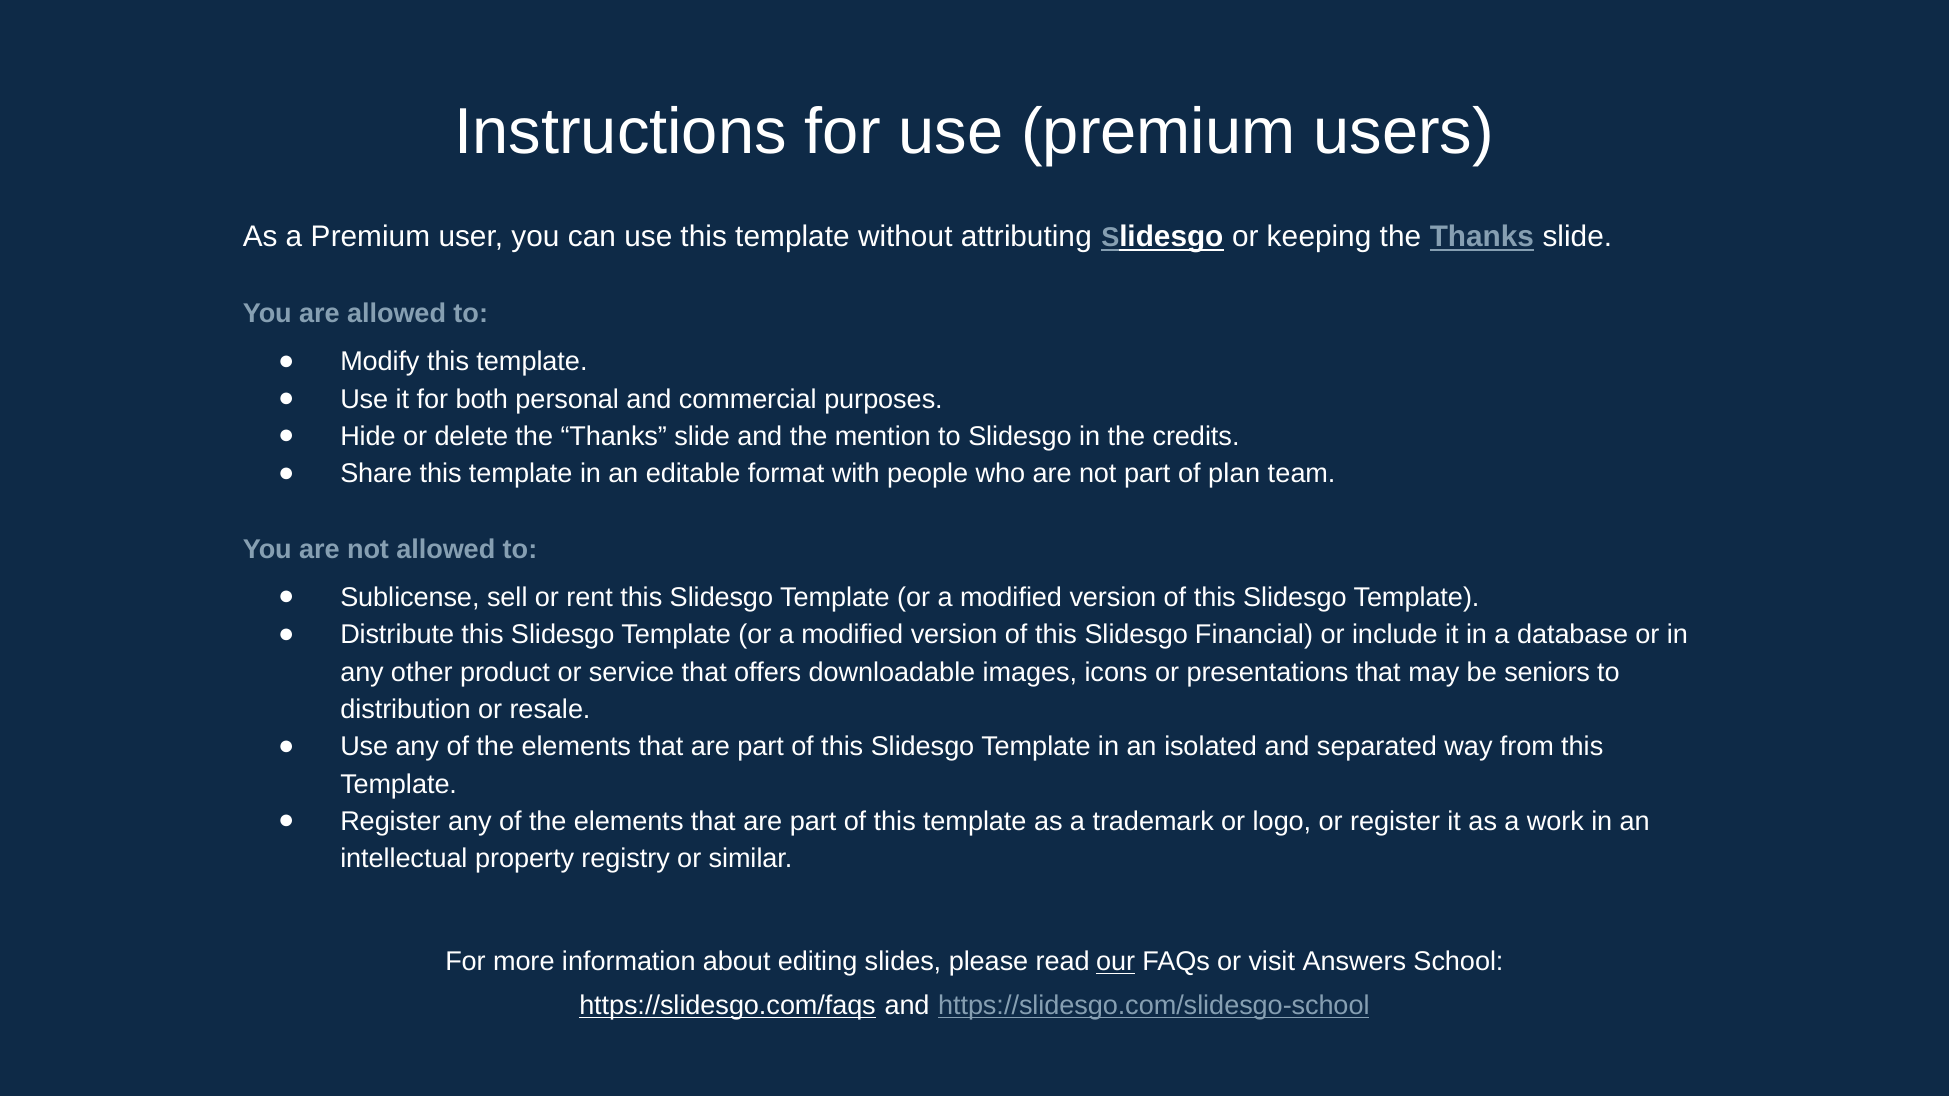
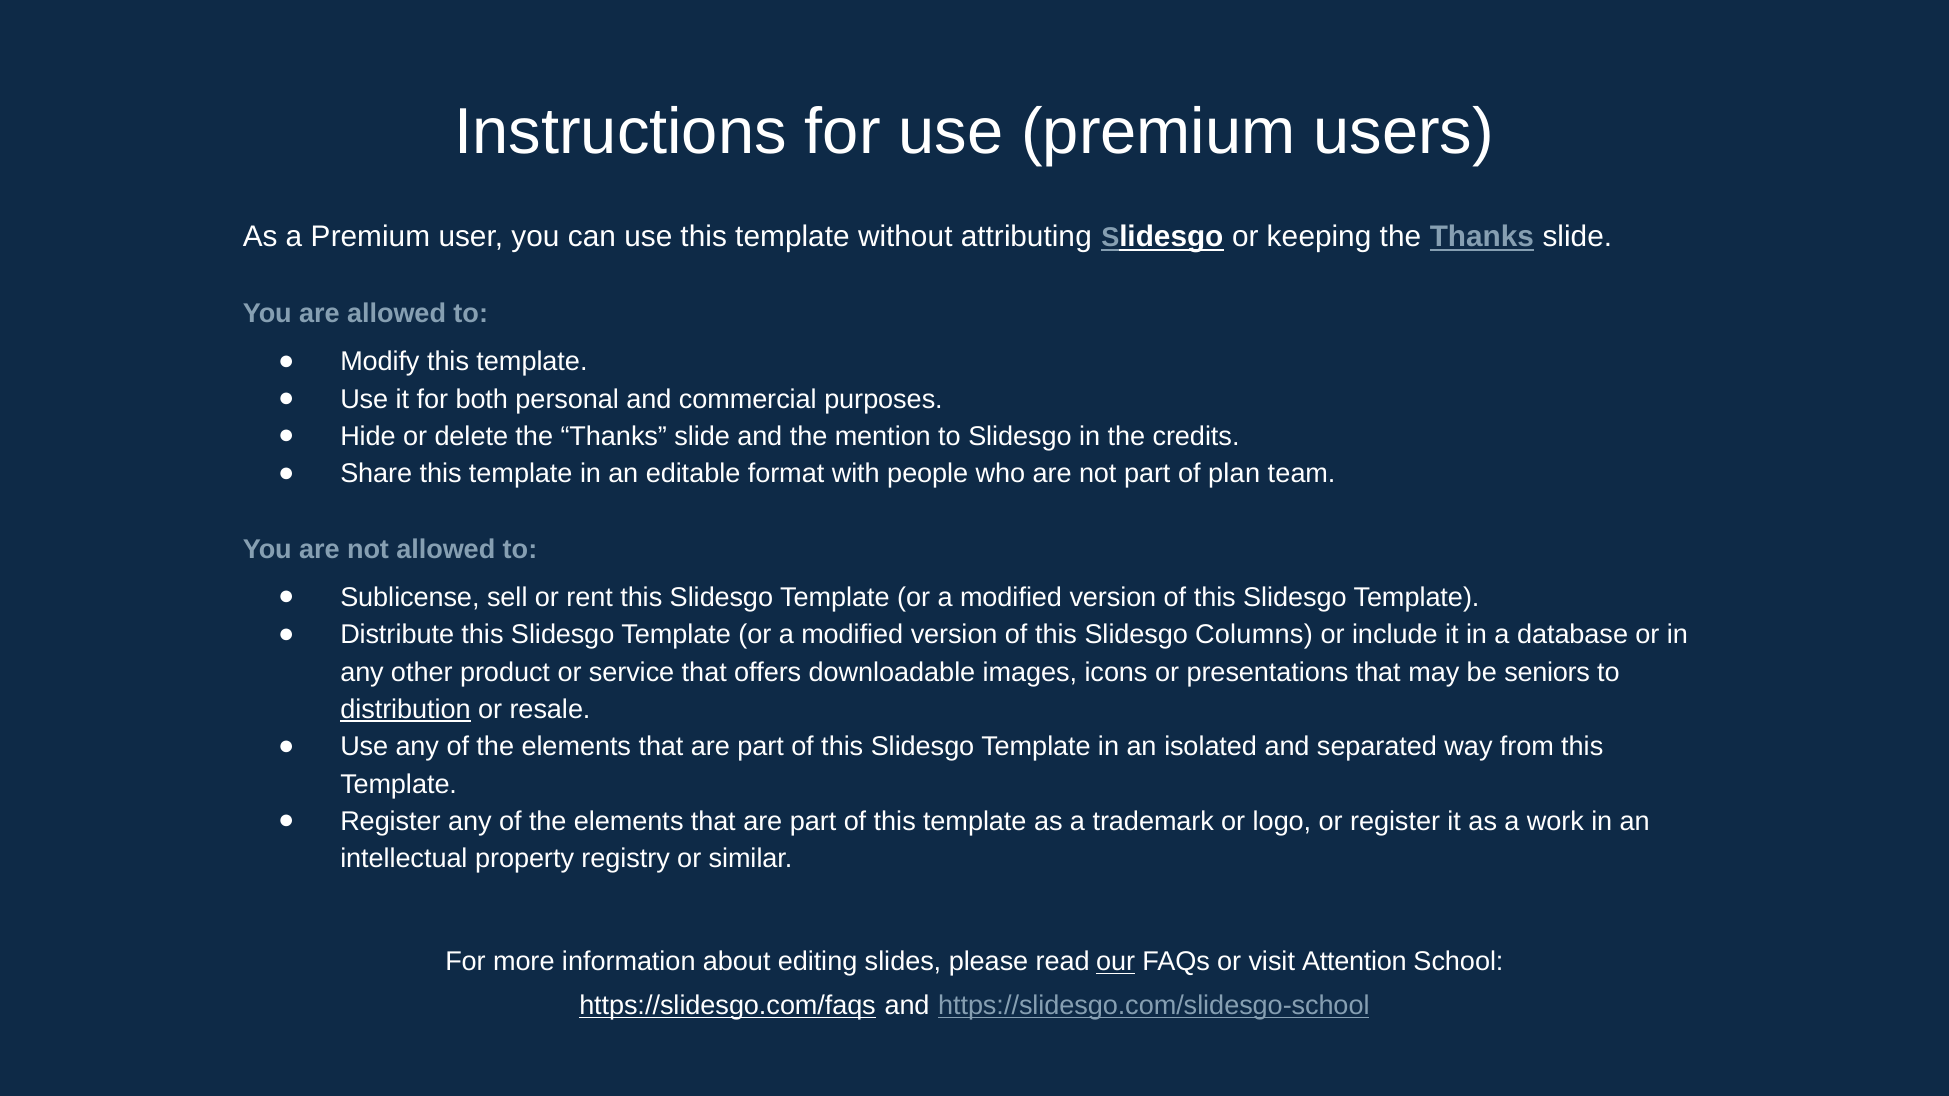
Financial: Financial -> Columns (1254, 635)
distribution underline: none -> present (406, 710)
Answers: Answers -> Attention (1354, 962)
